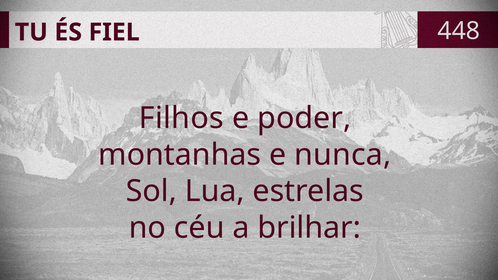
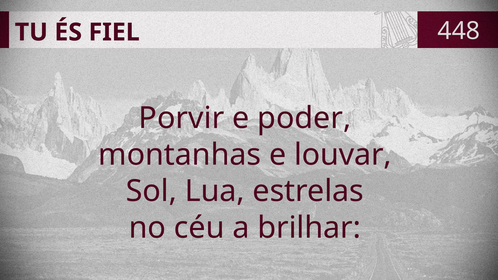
Filhos: Filhos -> Porvir (181, 118)
nunca: nunca -> louvar (343, 155)
